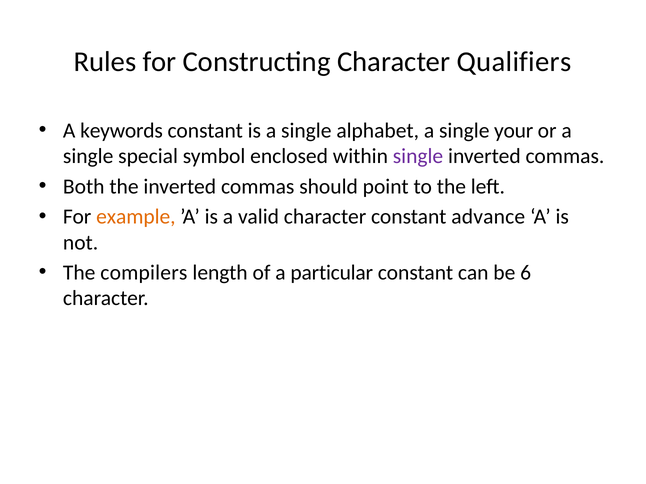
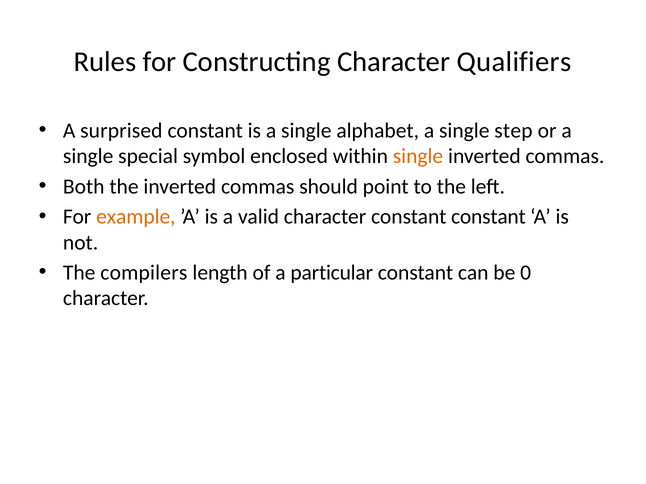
keywords: keywords -> surprised (121, 131)
your: your -> step (513, 131)
single colour: purple -> orange (418, 157)
constant advance: advance -> constant (488, 217)
6: 6 -> 0 (526, 273)
